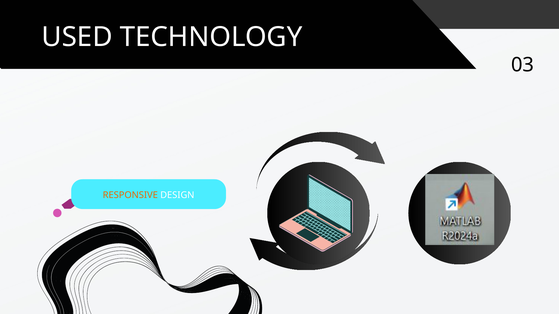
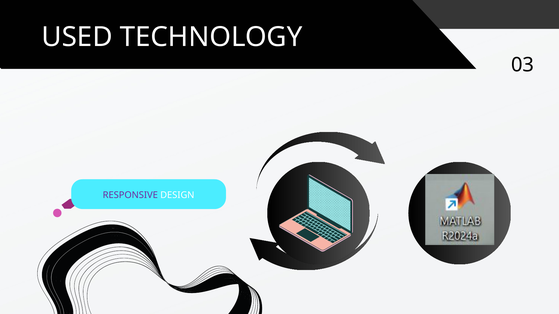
RESPONSIVE colour: orange -> purple (130, 195)
